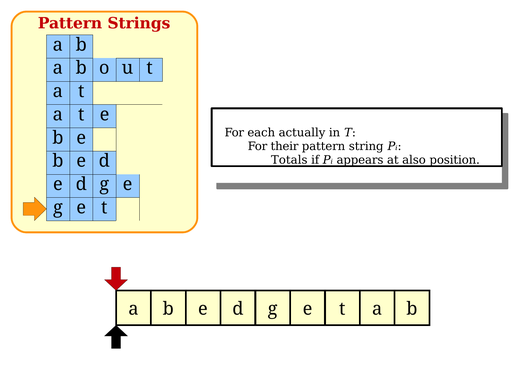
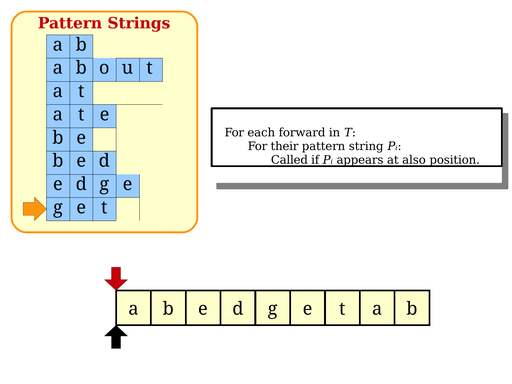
actually: actually -> forward (302, 133)
Totals: Totals -> Called (289, 160)
